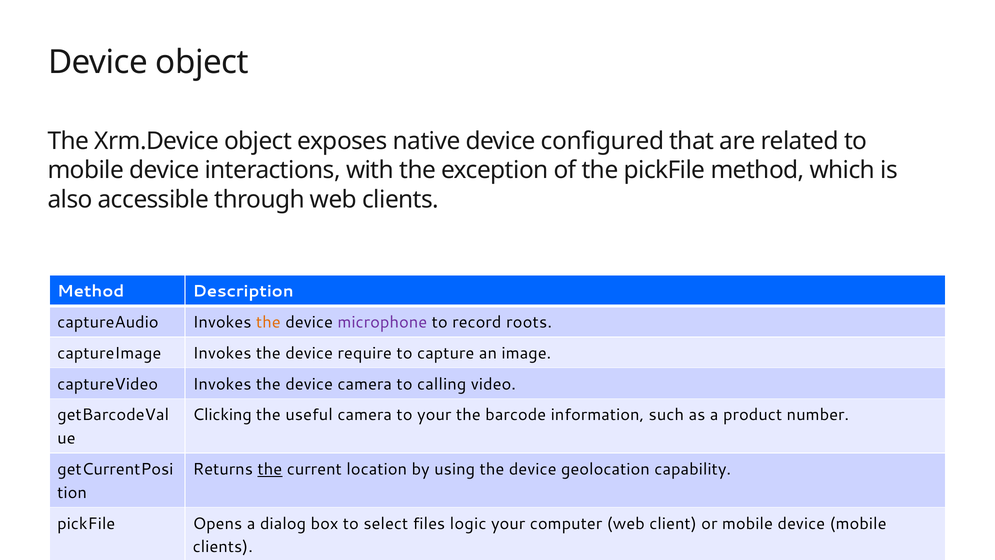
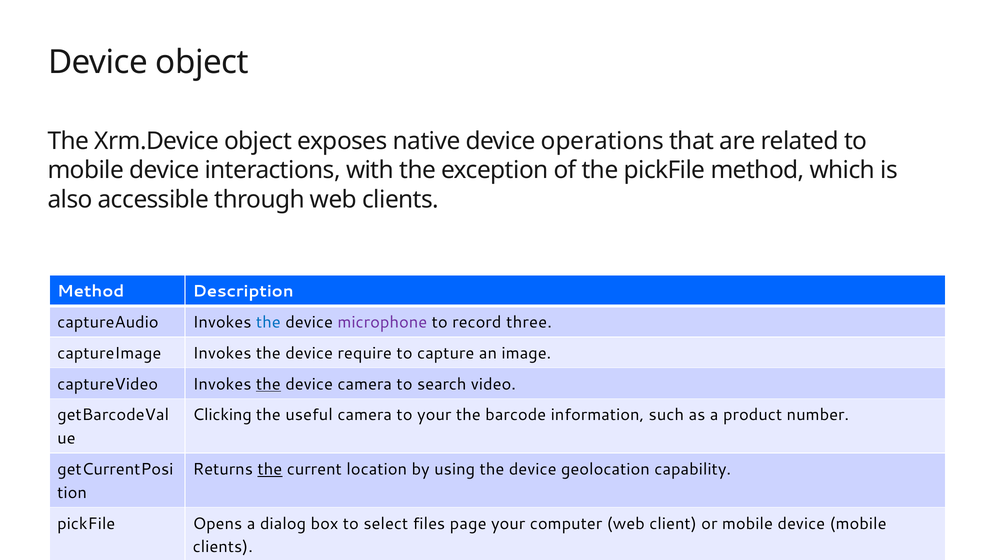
configured: configured -> operations (602, 141)
the colour: orange -> blue (268, 322)
roots: roots -> three (529, 322)
the underline: none -> present (268, 384)
calling: calling -> search (442, 384)
logic: logic -> page (468, 523)
